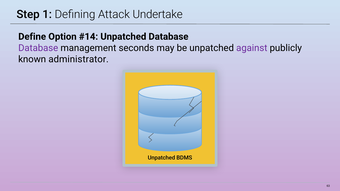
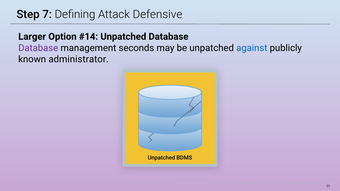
1: 1 -> 7 (47, 14)
Undertake: Undertake -> Defensive (158, 14)
Define: Define -> Larger (32, 37)
against colour: purple -> blue (252, 48)
